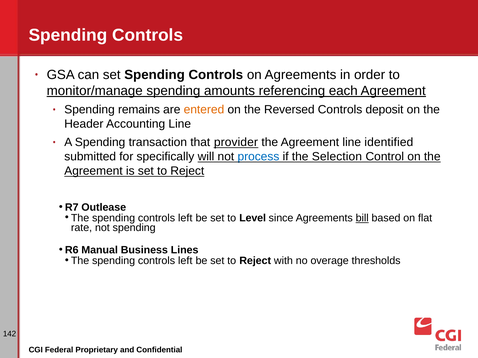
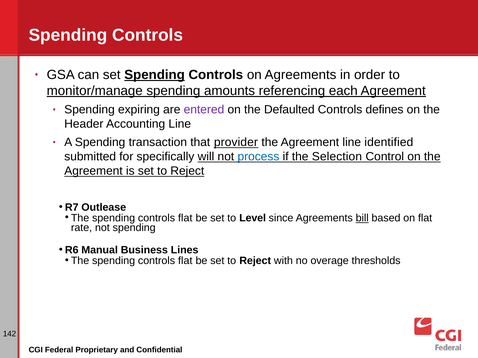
Spending underline: none -> present (155, 75)
remains: remains -> expiring (139, 110)
entered colour: orange -> purple (204, 110)
Reversed: Reversed -> Defaulted (289, 110)
deposit: deposit -> defines (385, 110)
left: left -> flat (185, 218)
left: left -> flat (185, 261)
